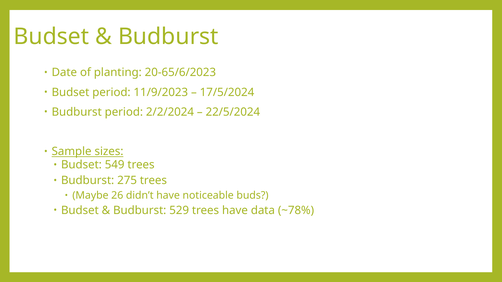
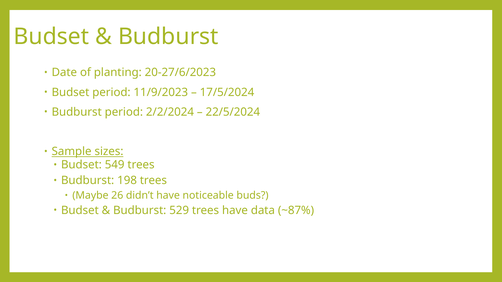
20-65/6/2023: 20-65/6/2023 -> 20-27/6/2023 (180, 73)
275: 275 -> 198 (127, 181)
~78%: ~78% -> ~87% (296, 211)
